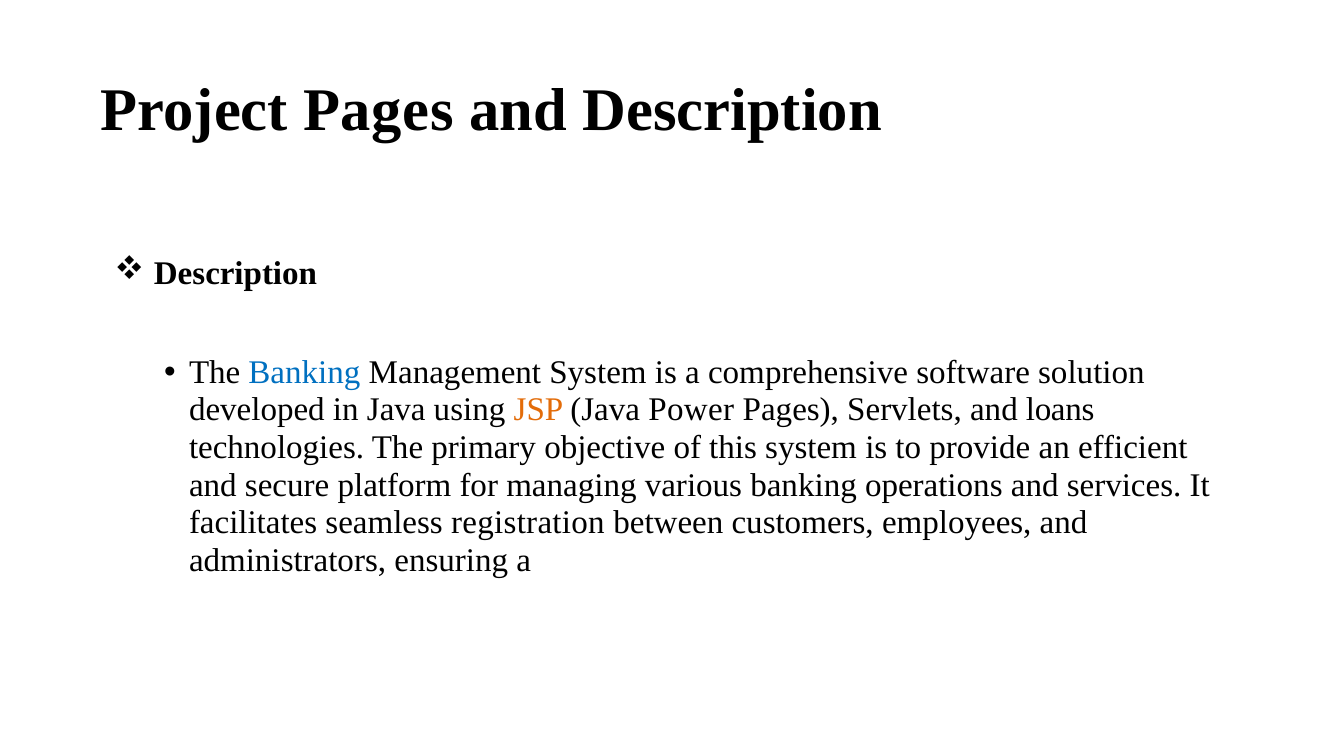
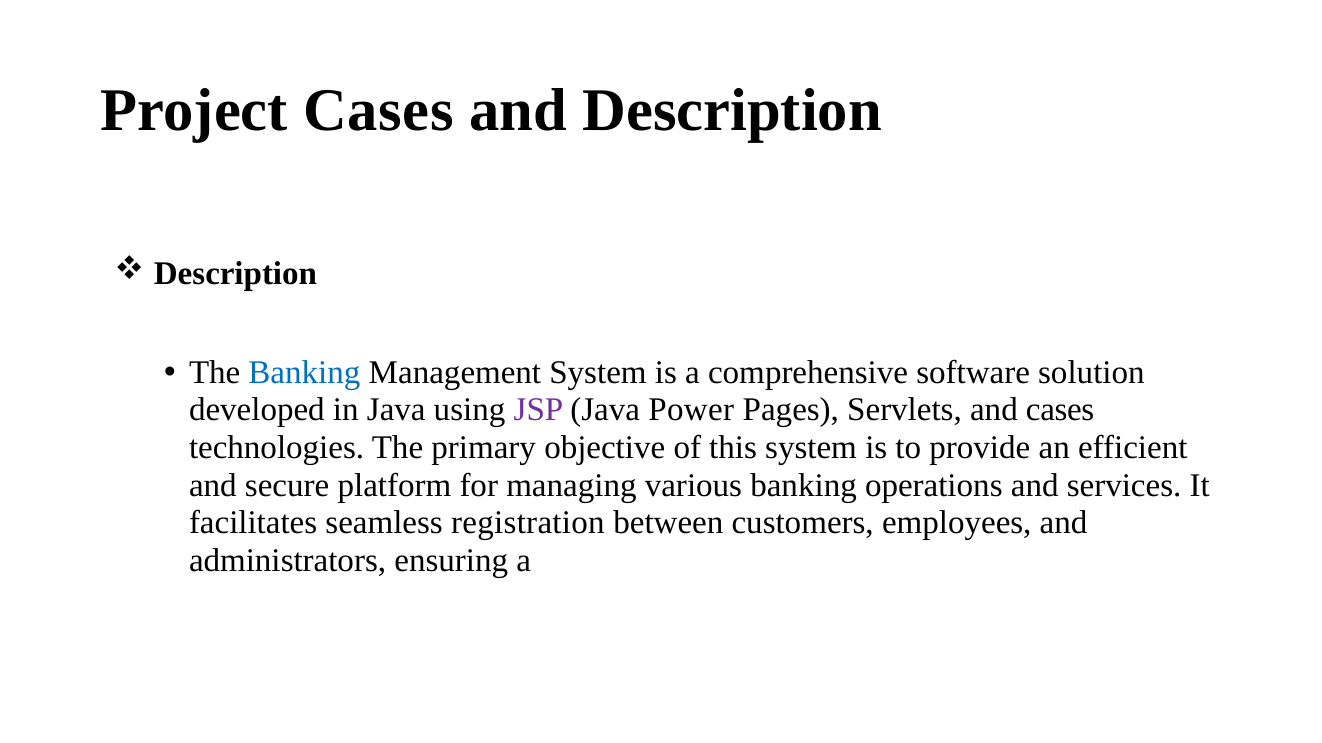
Project Pages: Pages -> Cases (378, 111)
JSP colour: orange -> purple (538, 410)
and loans: loans -> cases (1060, 410)
